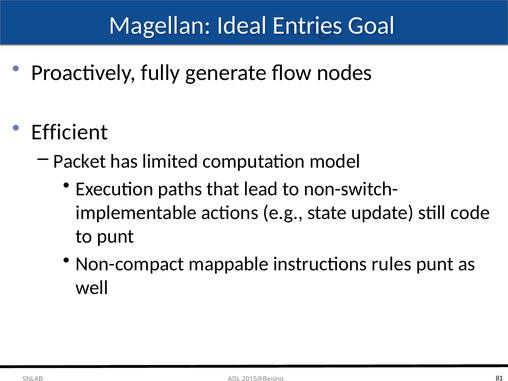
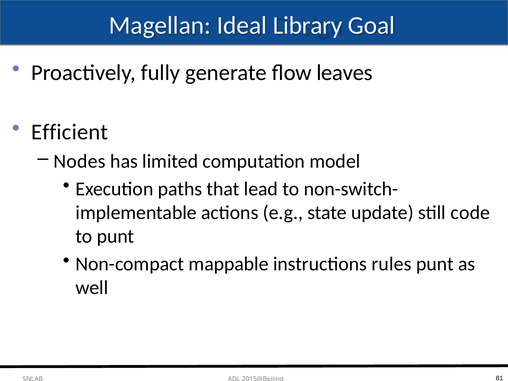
Entries: Entries -> Library (308, 26)
nodes: nodes -> leaves (345, 73)
Packet: Packet -> Nodes (79, 161)
